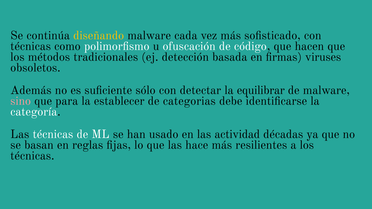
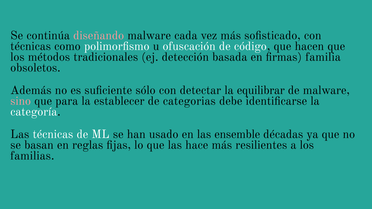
diseñando colour: yellow -> pink (99, 36)
viruses: viruses -> familia (323, 57)
actividad: actividad -> ensemble (237, 134)
técnicas: técnicas -> familias (32, 156)
